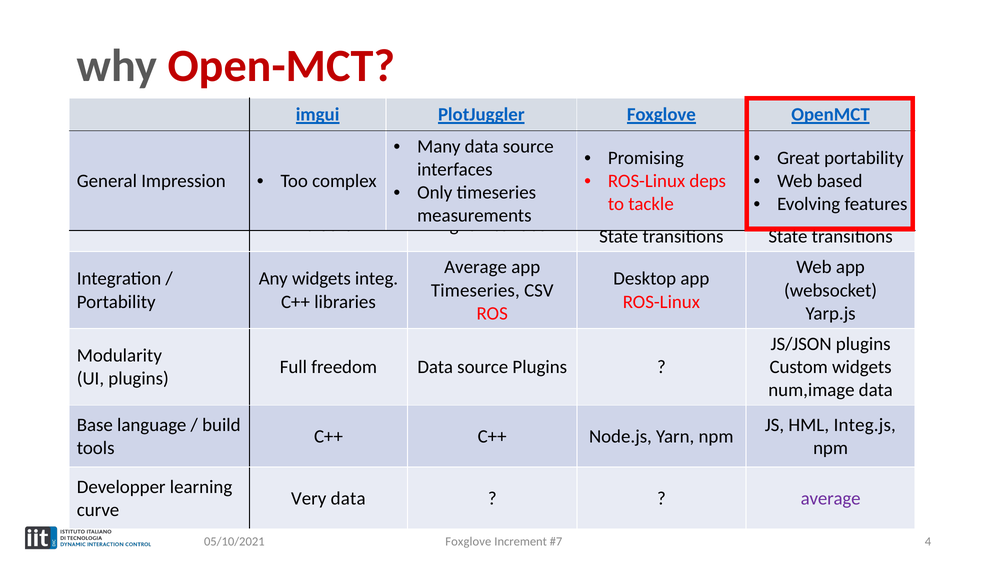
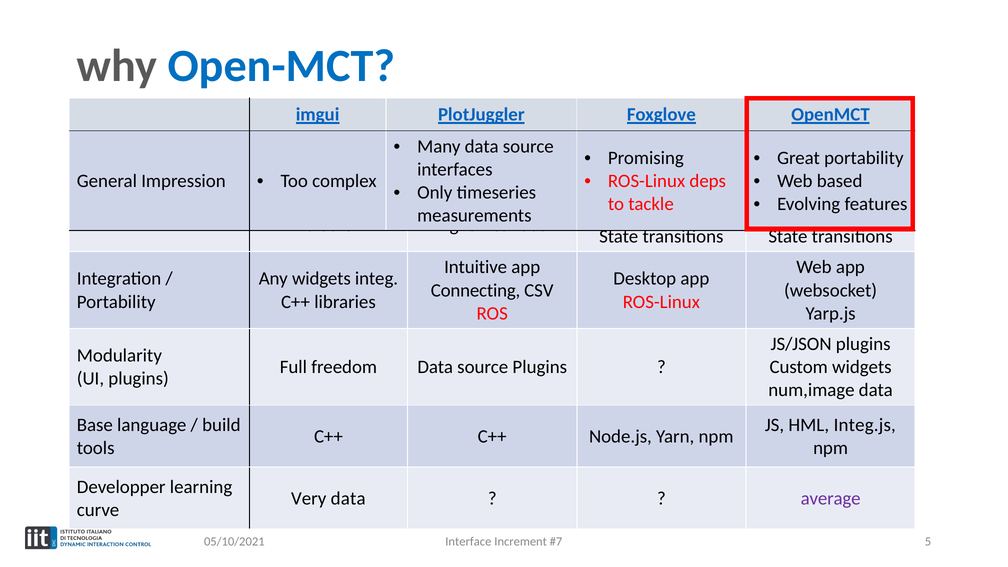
Open-MCT colour: red -> blue (281, 66)
Average: Average -> Intuitive (476, 267)
Timeseries: Timeseries -> Connecting (476, 290)
Foxglove: Foxglove -> Interface (468, 541)
4: 4 -> 5 (928, 541)
